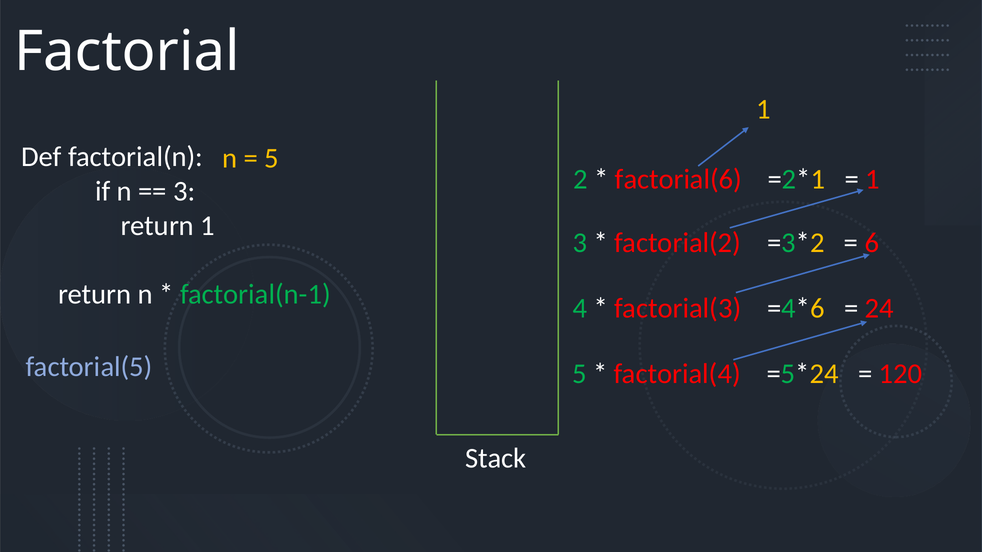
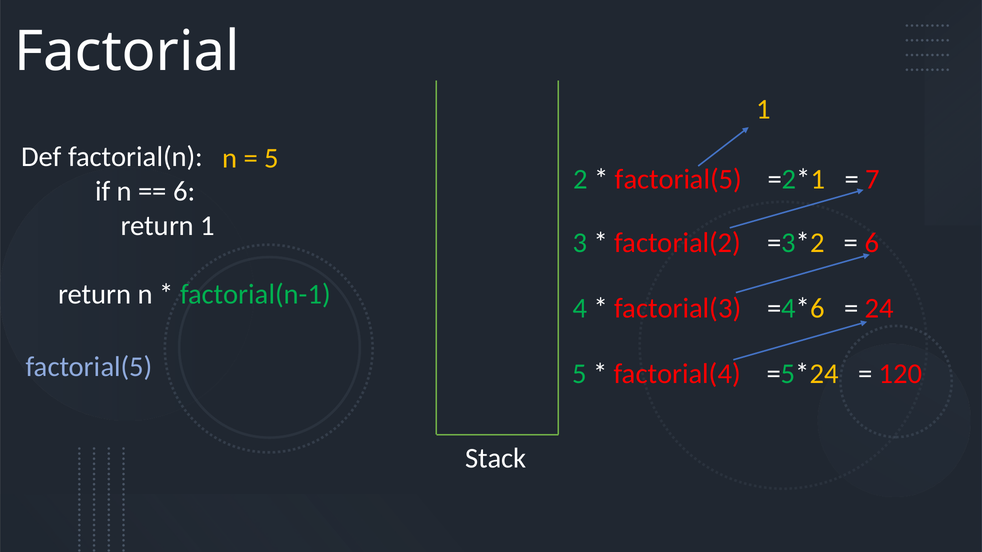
factorial(6: factorial(6 -> factorial(5 (678, 179)
1: 1 -> 7 (872, 179)
3: 3 -> 6 (184, 192)
